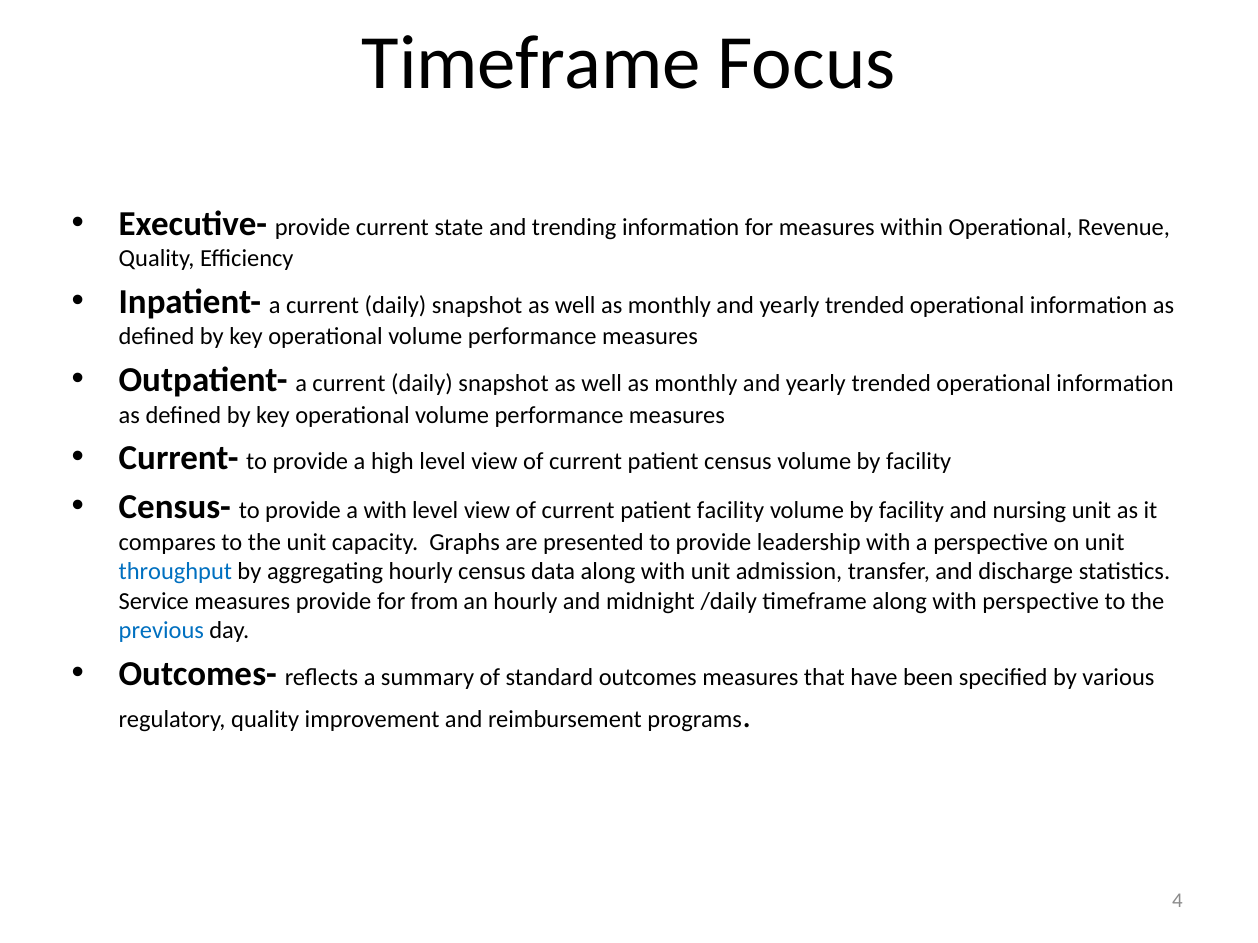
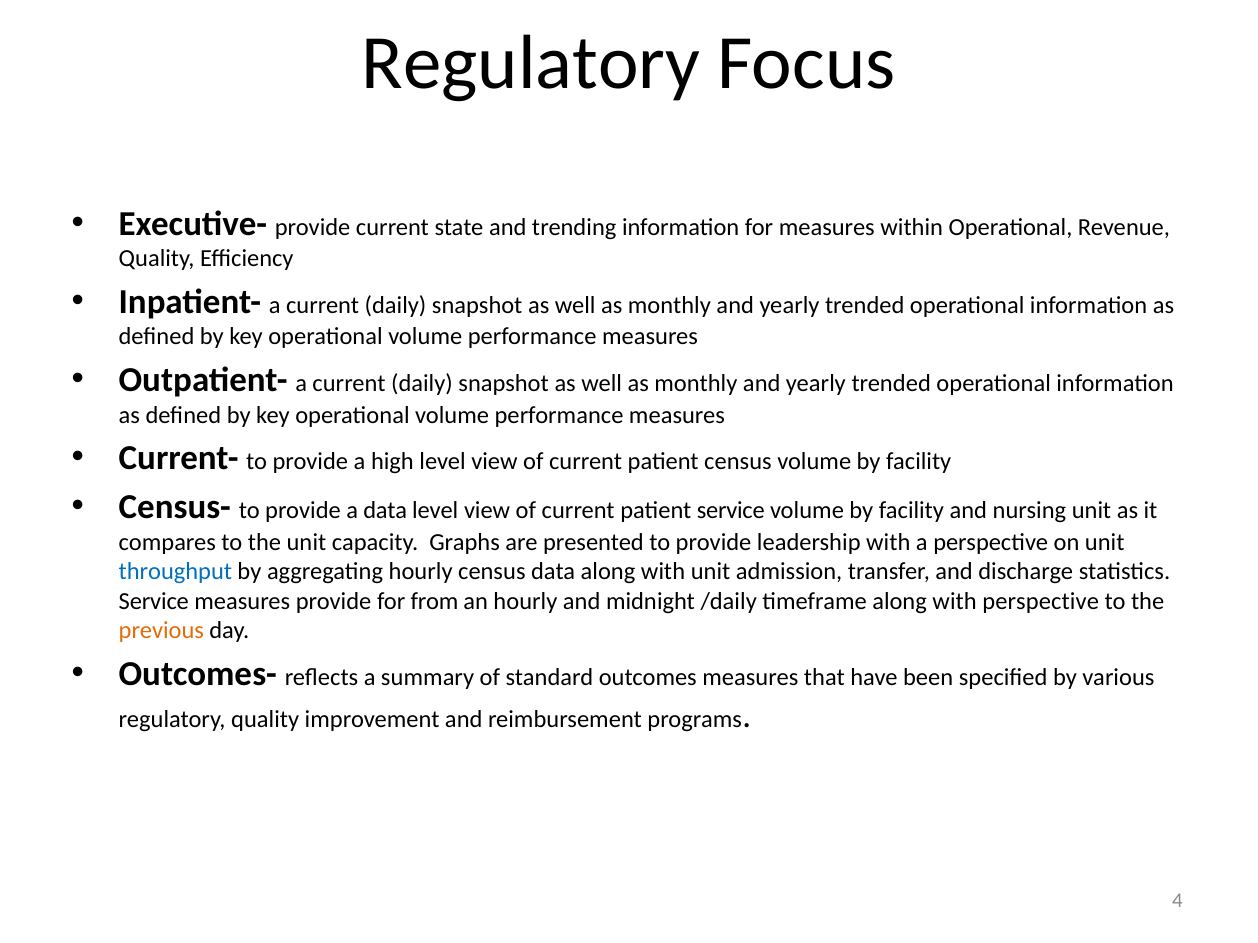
Timeframe: Timeframe -> Regulatory (531, 63)
a with: with -> data (385, 511)
patient facility: facility -> service (731, 511)
previous colour: blue -> orange (161, 631)
